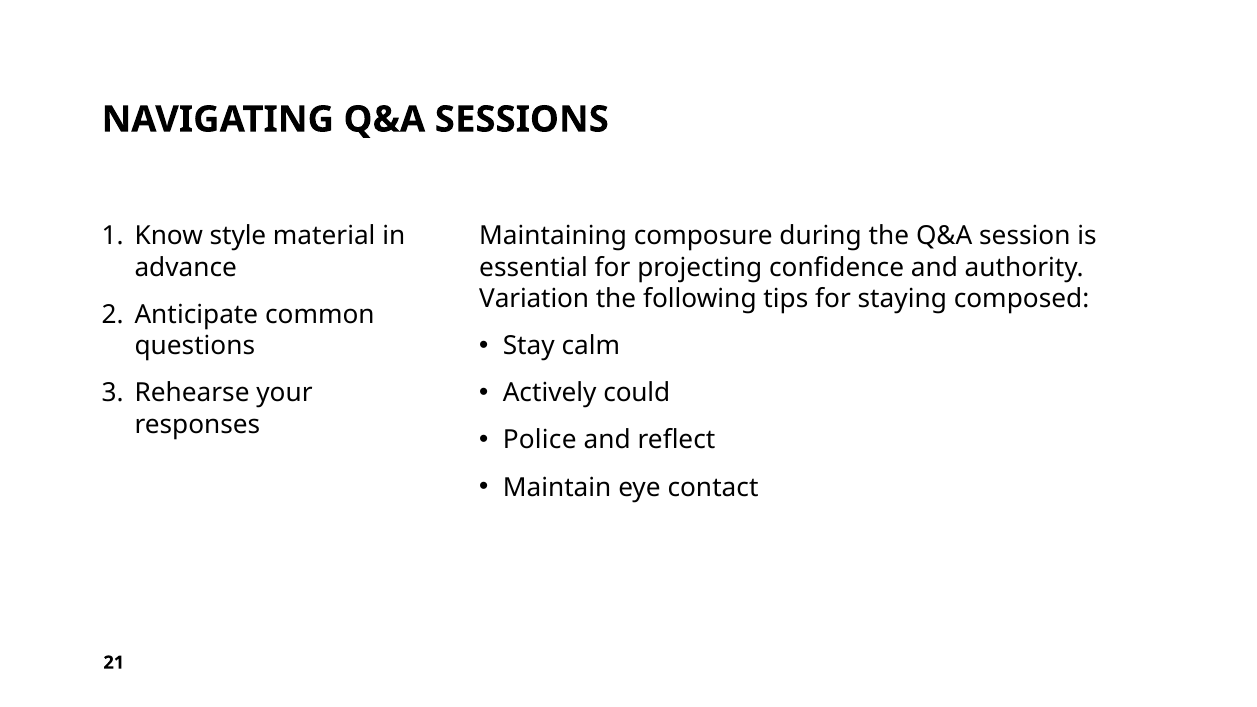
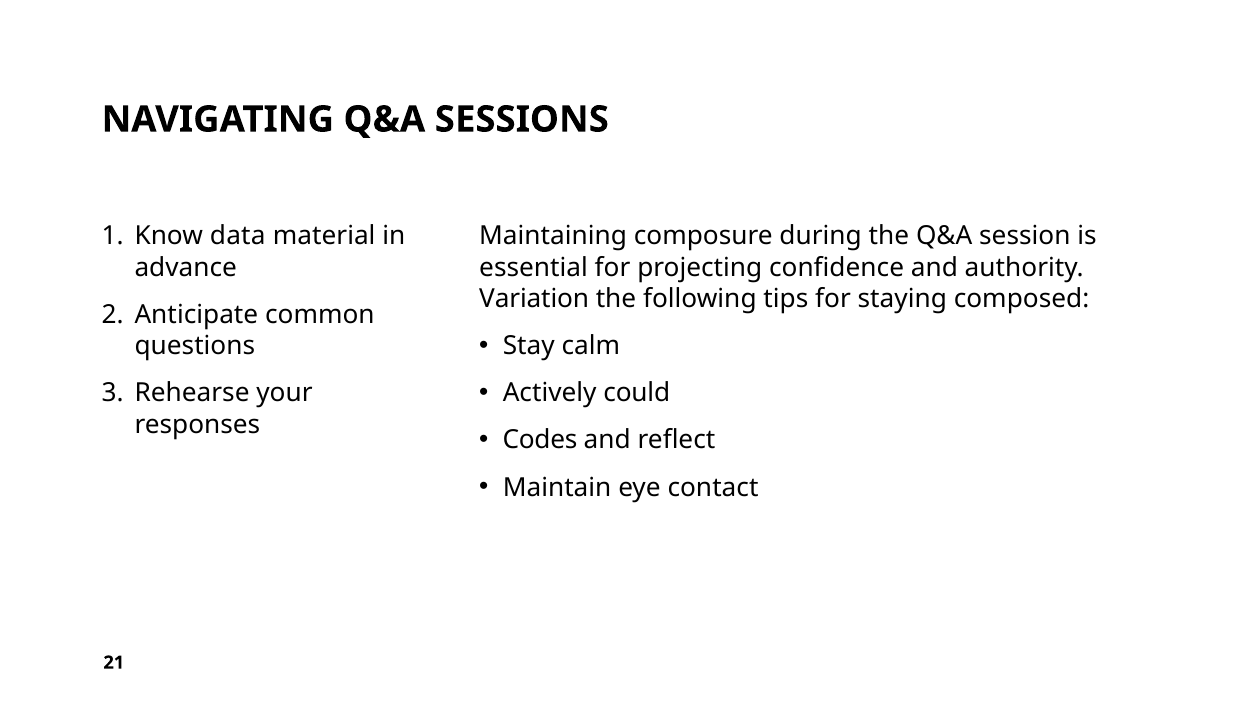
style: style -> data (238, 236)
Police: Police -> Codes (540, 440)
